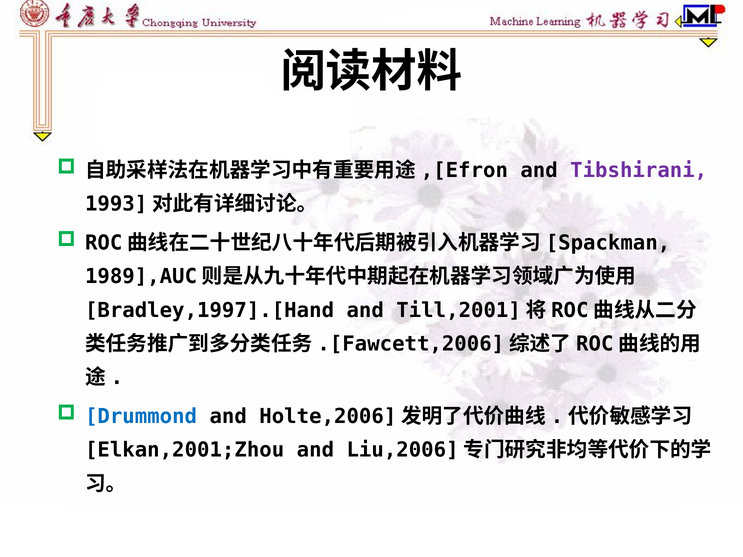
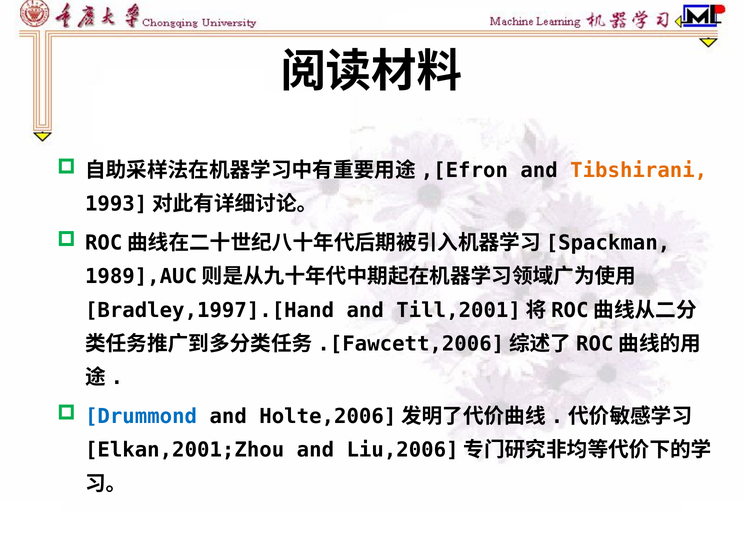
Tibshirani colour: purple -> orange (639, 170)
